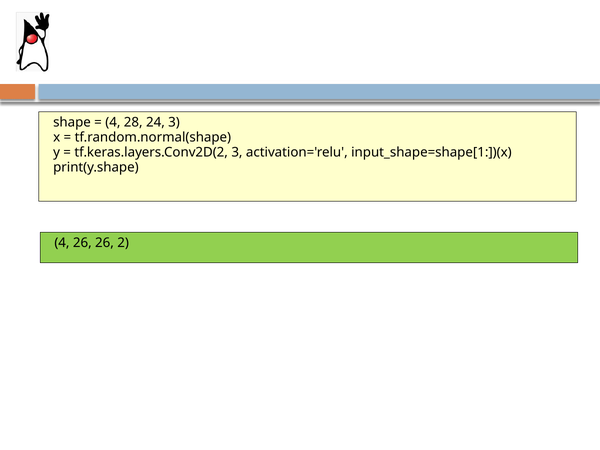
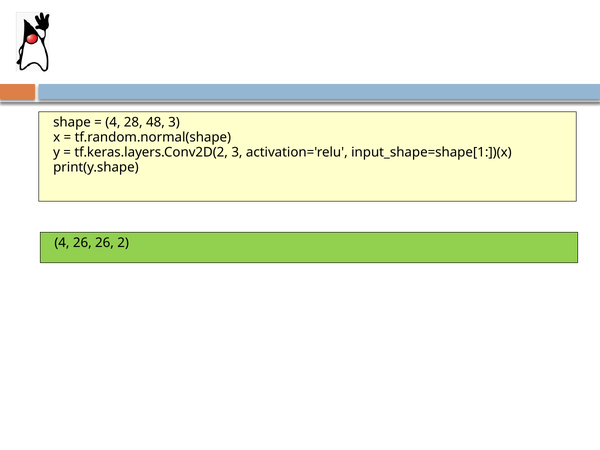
24: 24 -> 48 (155, 122)
